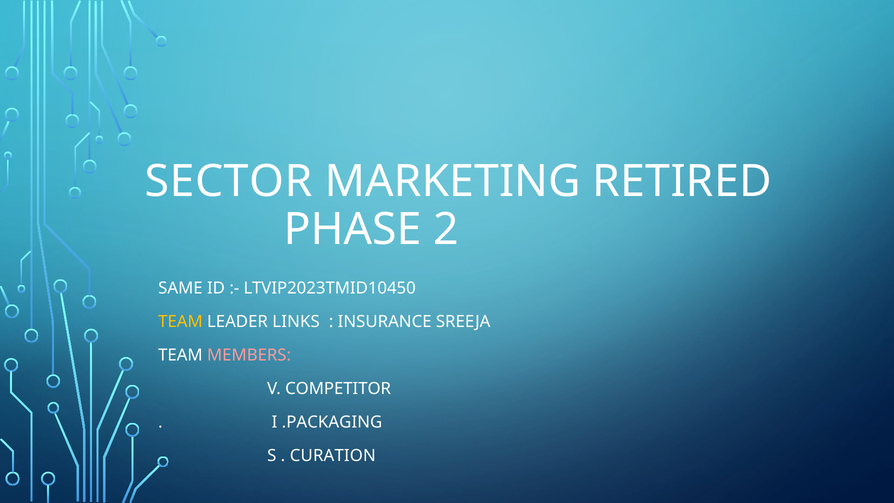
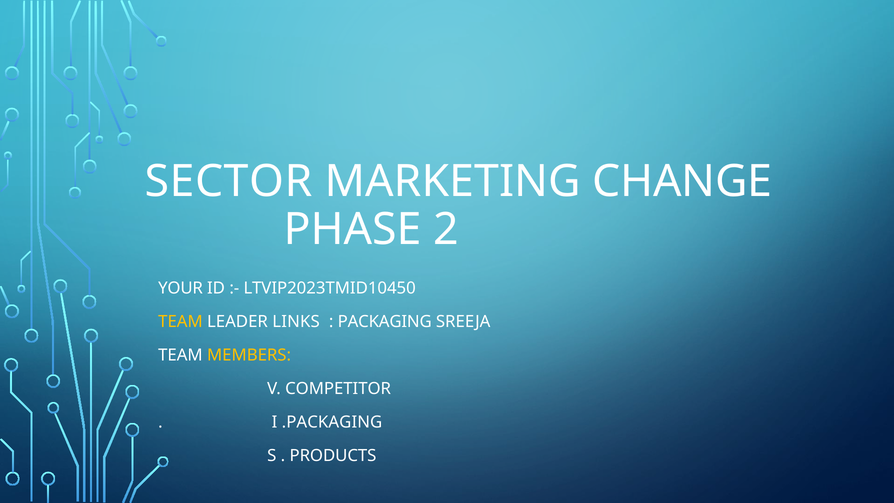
RETIRED: RETIRED -> CHANGE (682, 181)
SAME: SAME -> YOUR (181, 288)
INSURANCE: INSURANCE -> PACKAGING (385, 322)
MEMBERS colour: pink -> yellow (249, 355)
CURATION: CURATION -> PRODUCTS (333, 456)
